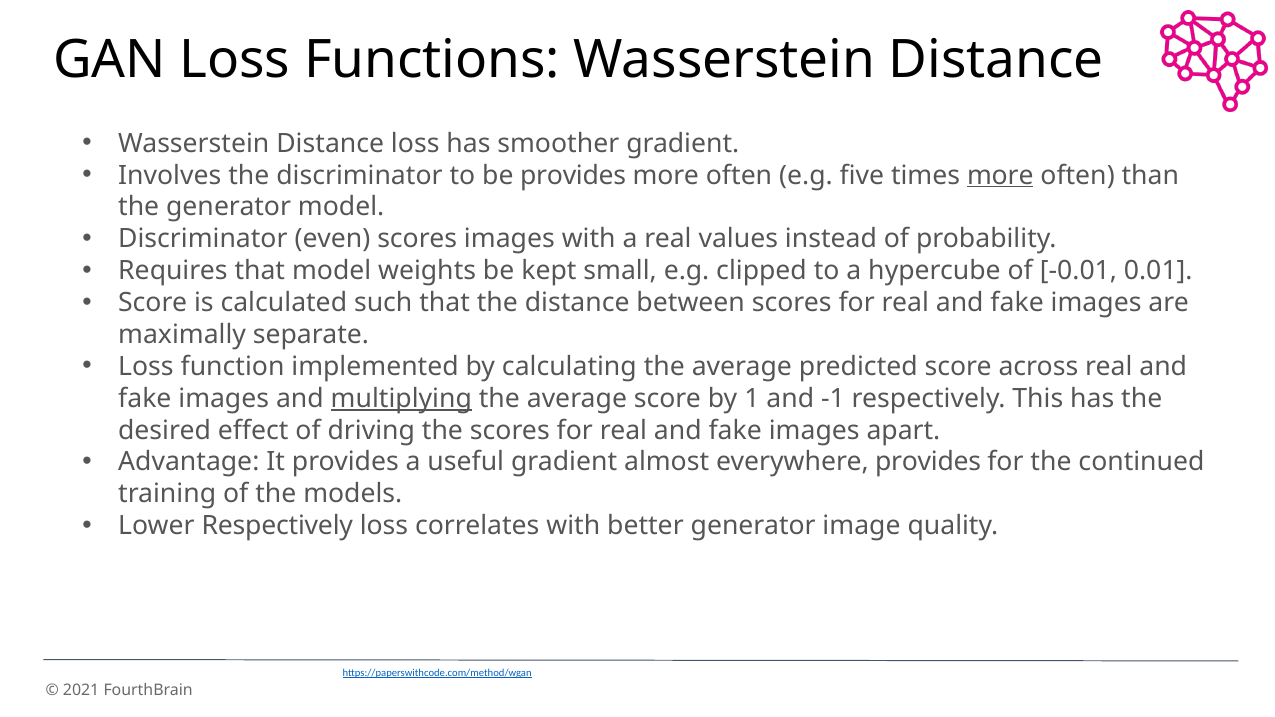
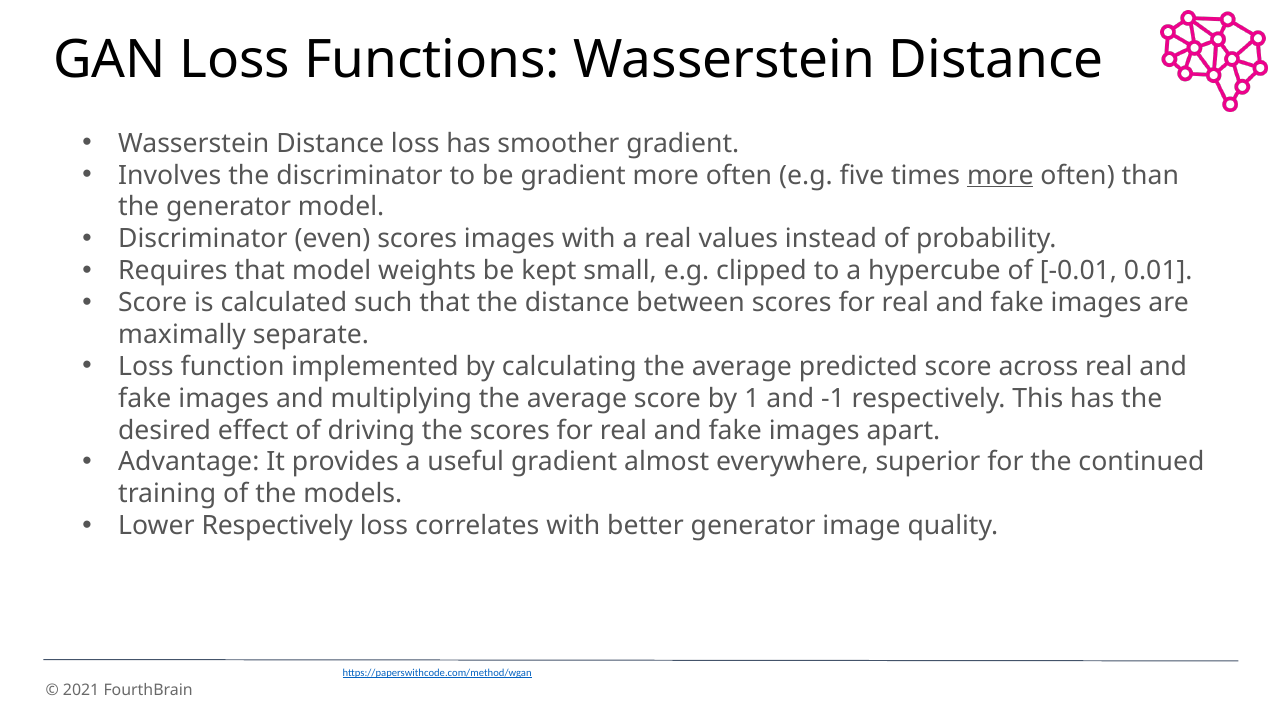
be provides: provides -> gradient (573, 175)
multiplying underline: present -> none (401, 398)
everywhere provides: provides -> superior (928, 462)
